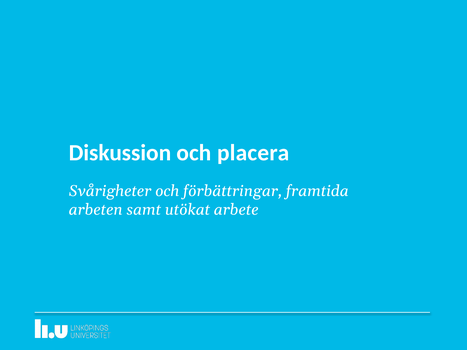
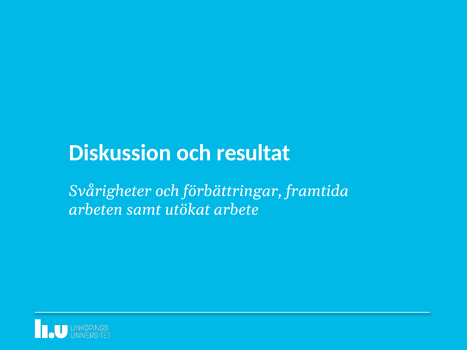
placera: placera -> resultat (253, 153)
